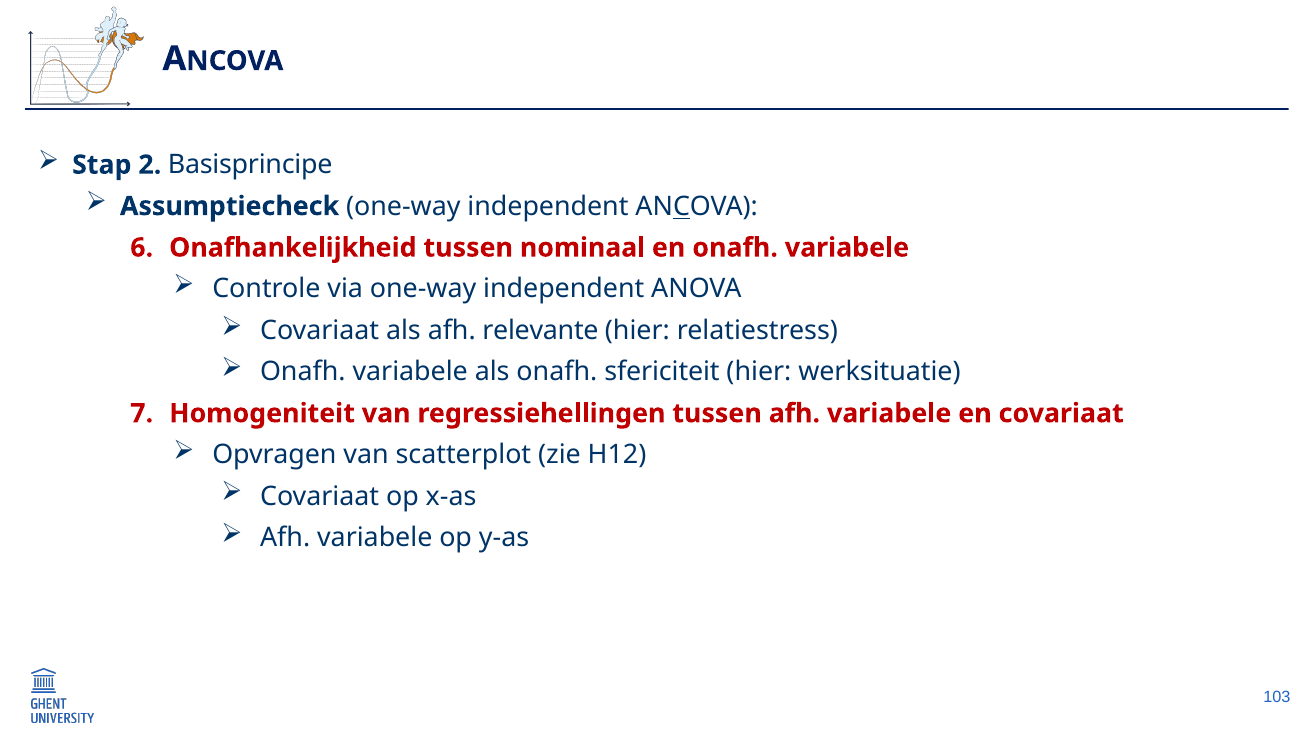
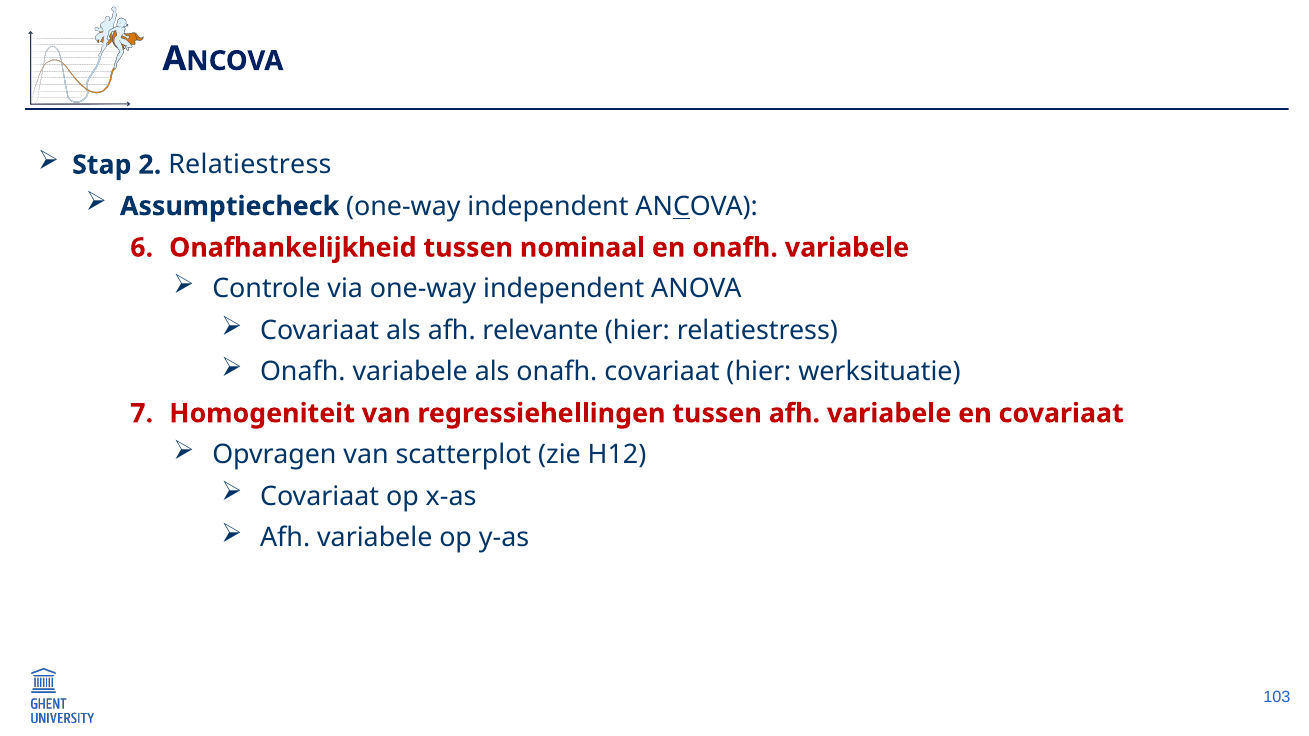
2 Basisprincipe: Basisprincipe -> Relatiestress (250, 165)
onafh sfericiteit: sfericiteit -> covariaat (662, 372)
